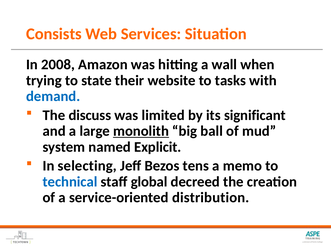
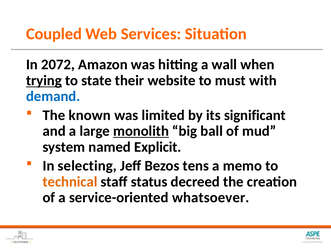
Consists: Consists -> Coupled (54, 34)
2008: 2008 -> 2072 (58, 65)
trying underline: none -> present (44, 81)
tasks: tasks -> must (230, 81)
discuss: discuss -> known (90, 115)
technical colour: blue -> orange (70, 182)
global: global -> status (149, 182)
distribution: distribution -> whatsoever (211, 198)
